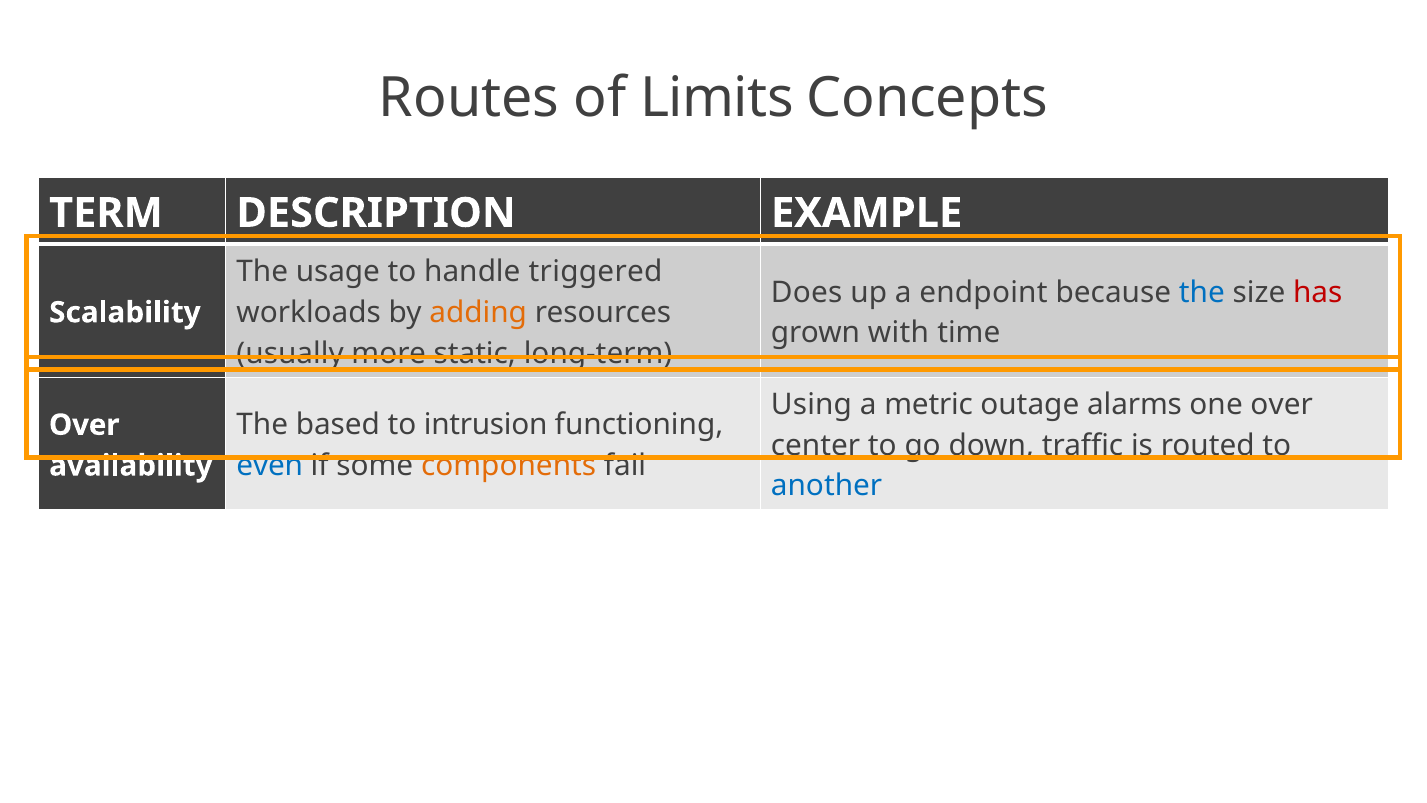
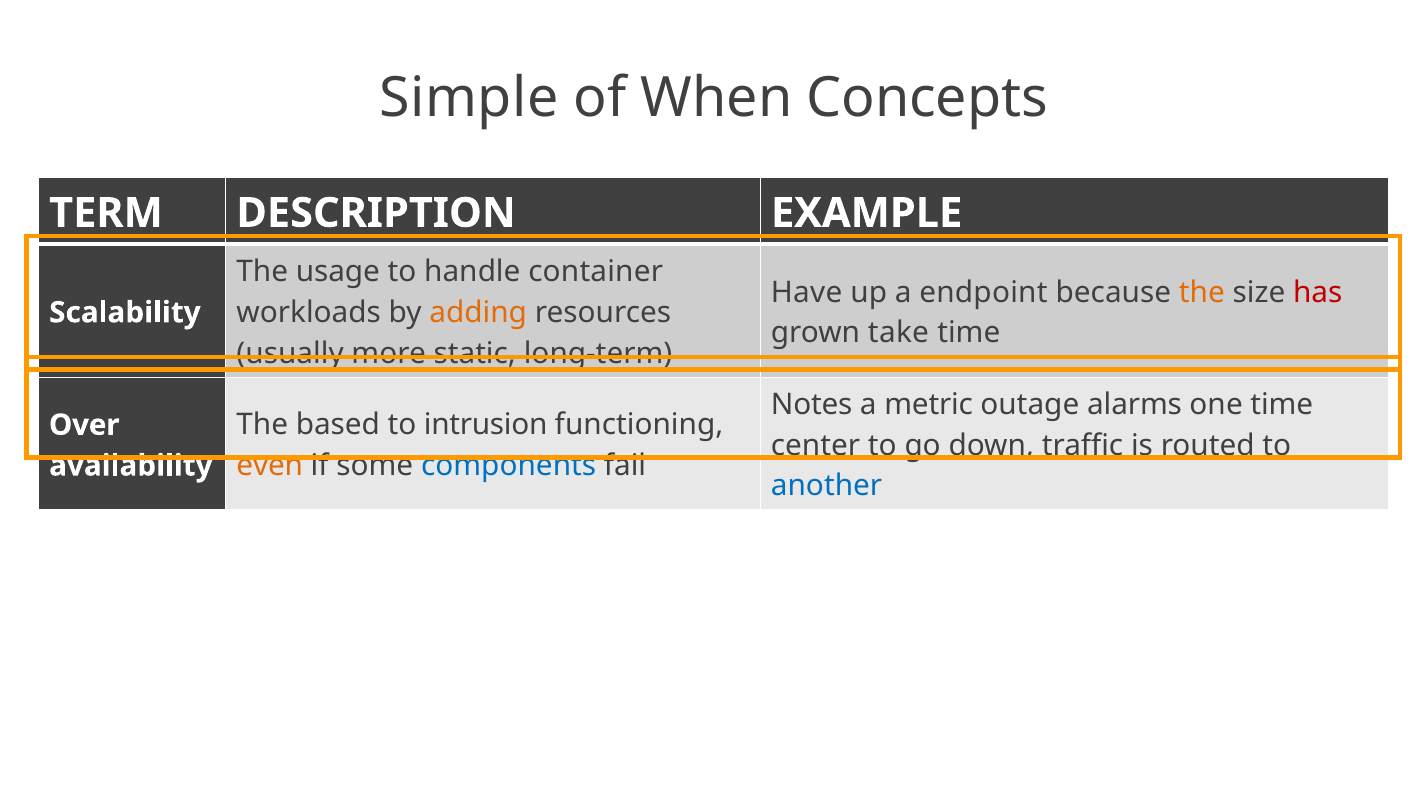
Routes: Routes -> Simple (469, 98)
Limits: Limits -> When (717, 98)
triggered: triggered -> container (596, 272)
Does: Does -> Have (807, 292)
the colour: blue -> orange (1202, 292)
with: with -> take (898, 333)
Using: Using -> Notes (812, 405)
one over: over -> time (1282, 405)
even colour: blue -> orange (270, 466)
components colour: orange -> blue (509, 466)
